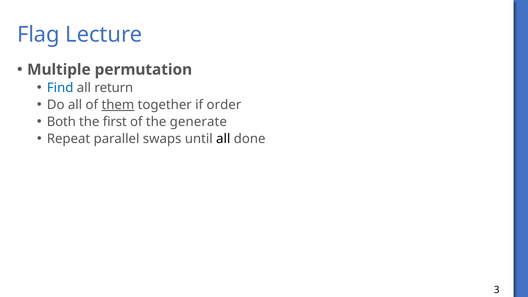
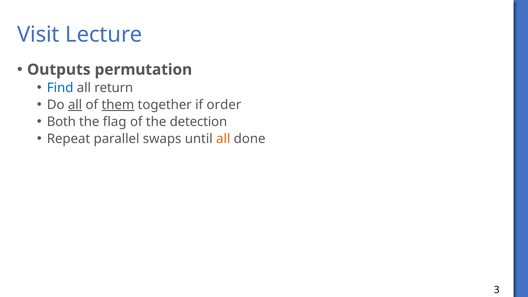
Flag: Flag -> Visit (38, 35)
Multiple: Multiple -> Outputs (59, 70)
all underline: none -> present (75, 105)
first: first -> flag (115, 122)
generate: generate -> detection (198, 122)
all colour: black -> orange (223, 139)
